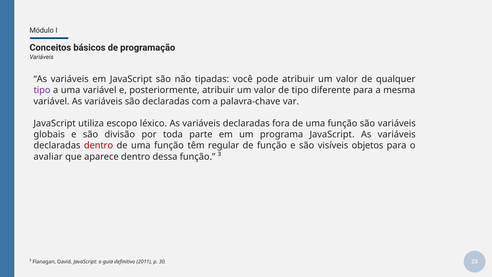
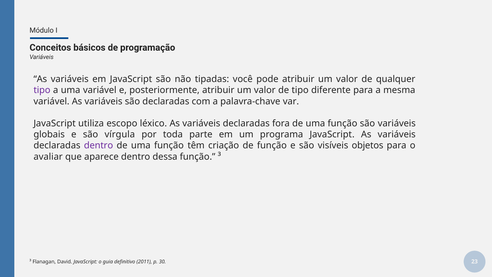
divisão: divisão -> vírgula (120, 134)
dentro colour: red -> purple (99, 145)
regular: regular -> criação (224, 145)
